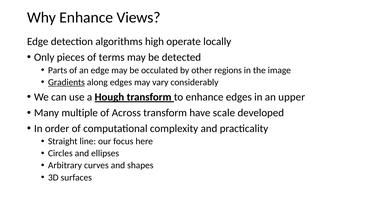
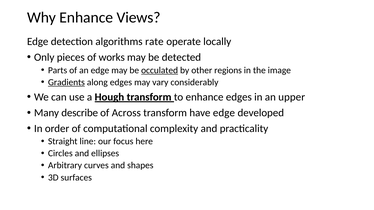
high: high -> rate (154, 42)
terms: terms -> works (112, 57)
occulated underline: none -> present (160, 70)
multiple: multiple -> describe (80, 113)
have scale: scale -> edge (224, 113)
